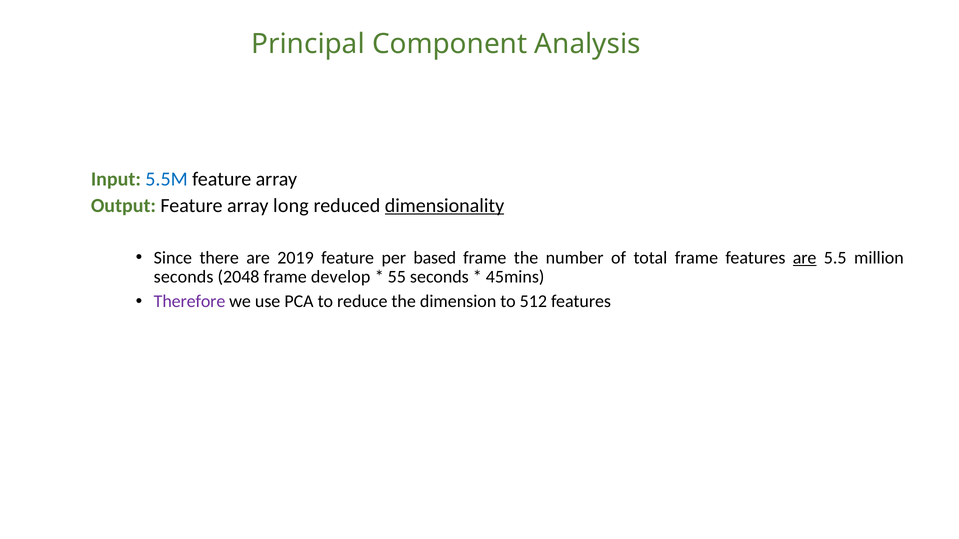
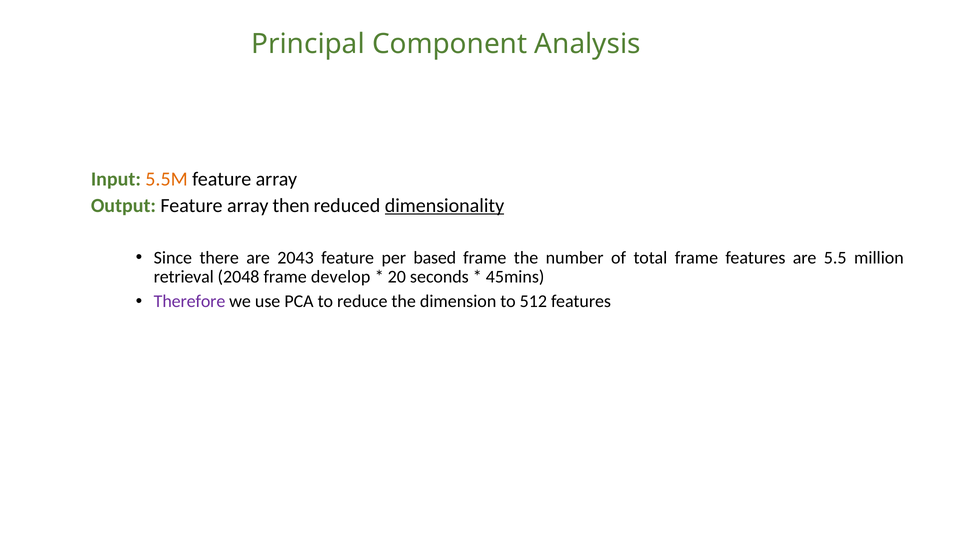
5.5M colour: blue -> orange (167, 179)
long: long -> then (291, 206)
2019: 2019 -> 2043 (296, 258)
are underline: present -> none (805, 258)
seconds: seconds -> retrieval (184, 277)
55: 55 -> 20 (397, 277)
